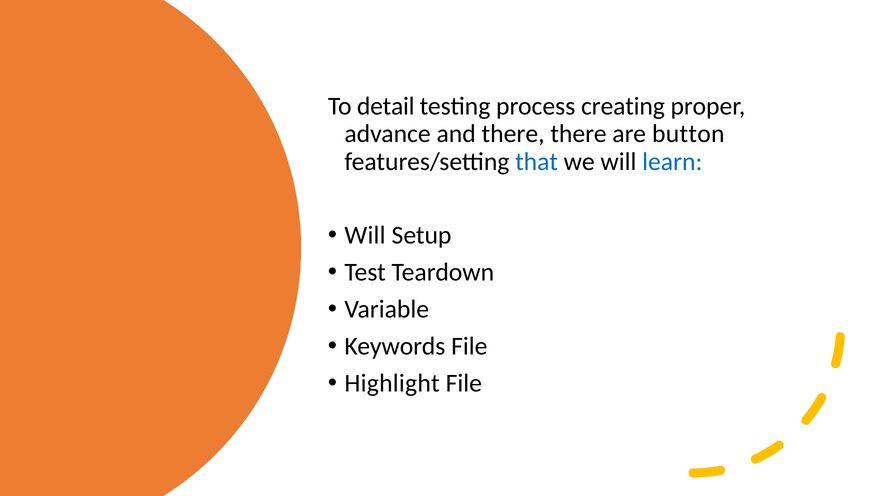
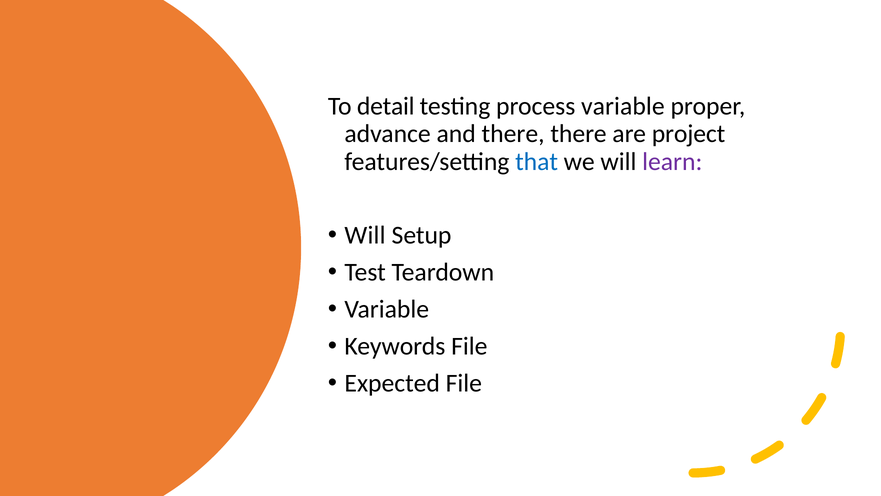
process creating: creating -> variable (623, 106)
button: button -> project (689, 134)
learn colour: blue -> purple (672, 161)
Highlight: Highlight -> Expected (392, 383)
